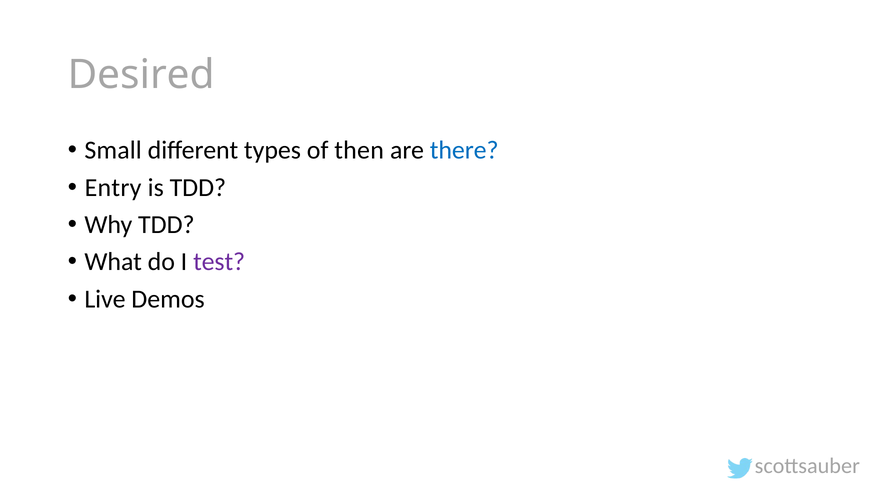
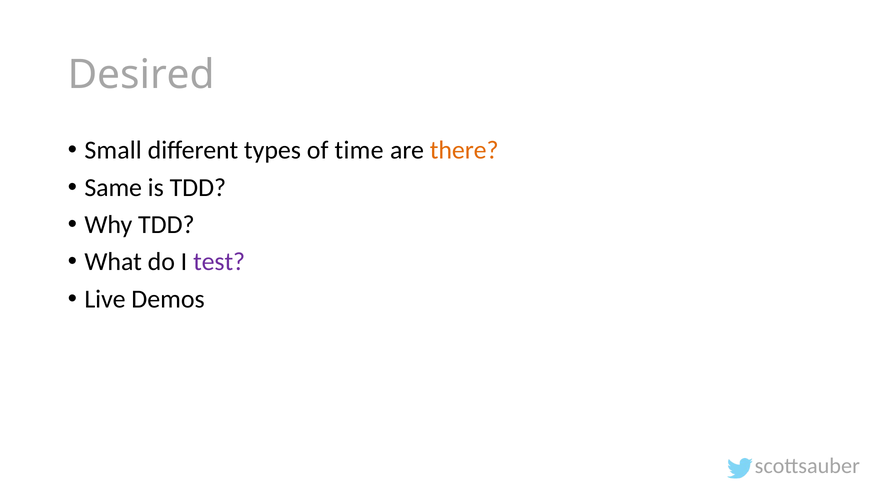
then: then -> time (359, 150)
there colour: blue -> orange (464, 150)
Entry: Entry -> Same (113, 187)
